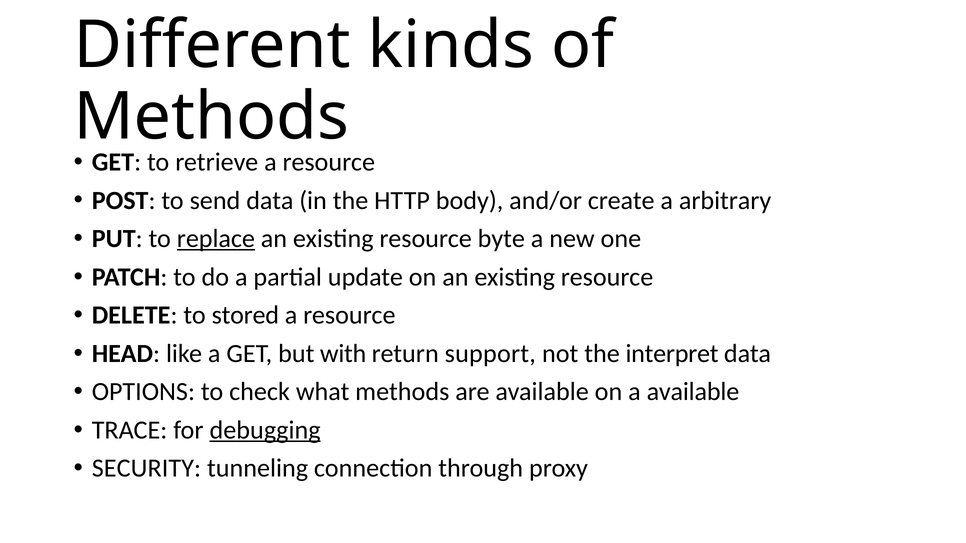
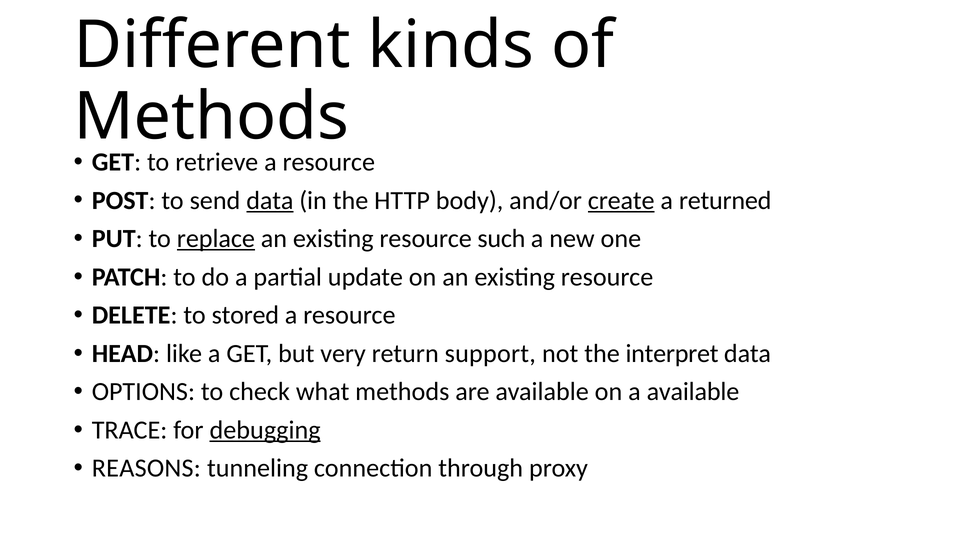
data underline: none -> present (270, 201)
create underline: none -> present (621, 201)
arbitrary: arbitrary -> returned (725, 201)
byte: byte -> such (501, 239)
with: with -> very (343, 354)
SECURITY: SECURITY -> REASONS (146, 469)
